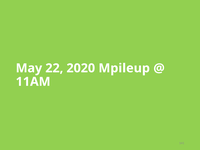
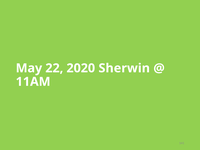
Mpileup: Mpileup -> Sherwin (124, 68)
